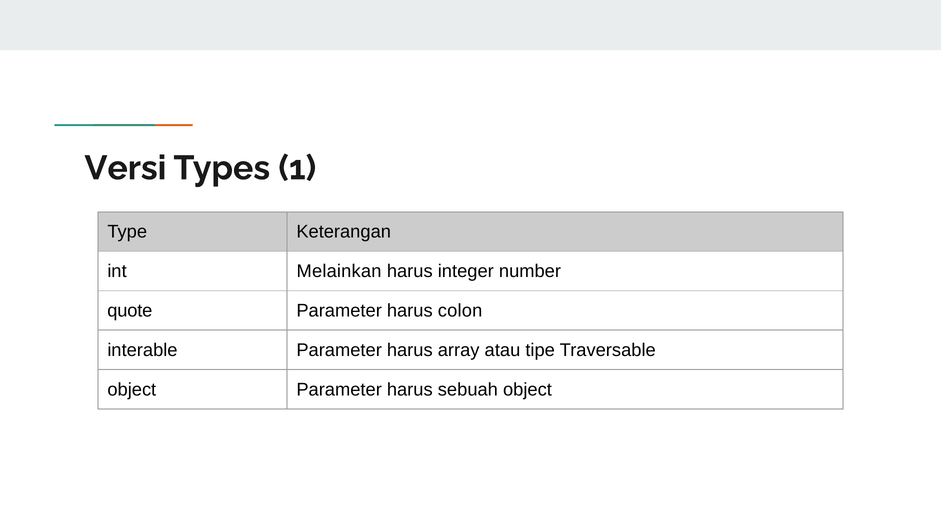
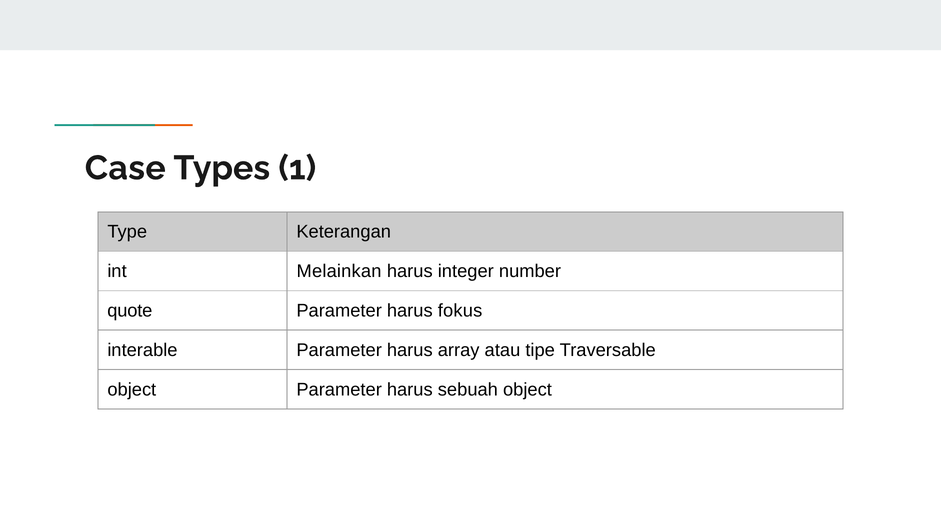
Versi: Versi -> Case (125, 168)
colon: colon -> fokus (460, 310)
